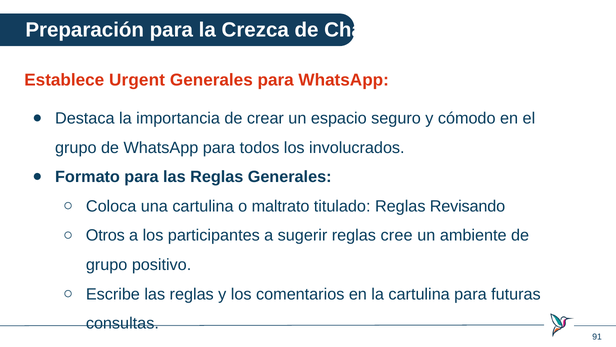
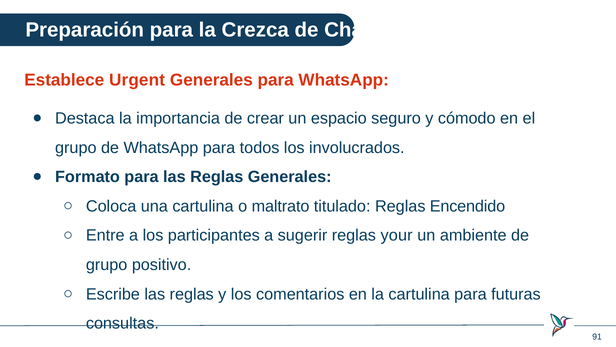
Revisando: Revisando -> Encendido (467, 206)
Otros: Otros -> Entre (105, 235)
cree: cree -> your (397, 235)
